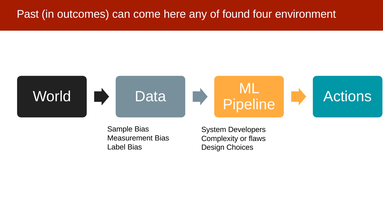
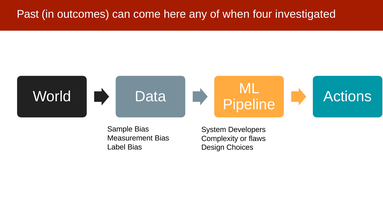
found: found -> when (236, 14)
environment: environment -> investigated (305, 14)
